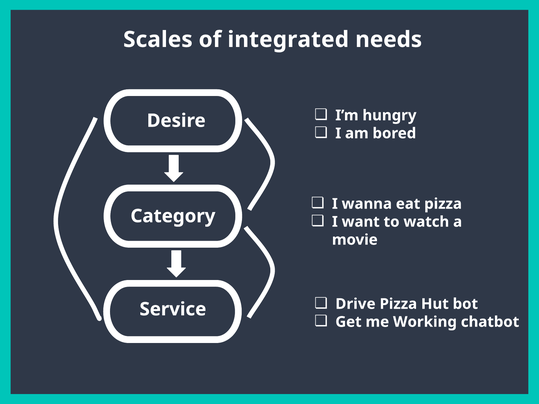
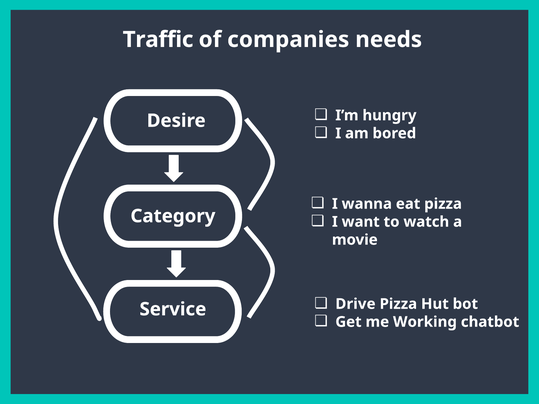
Scales: Scales -> Traffic (158, 40)
integrated: integrated -> companies (288, 40)
